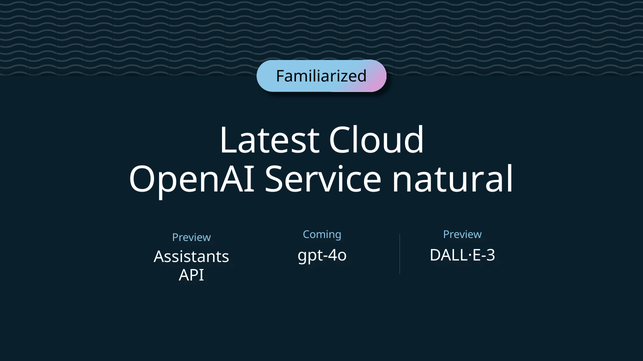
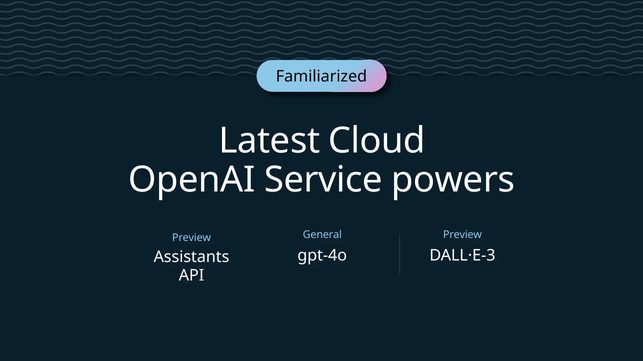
natural: natural -> powers (453, 180)
Coming: Coming -> General (322, 235)
